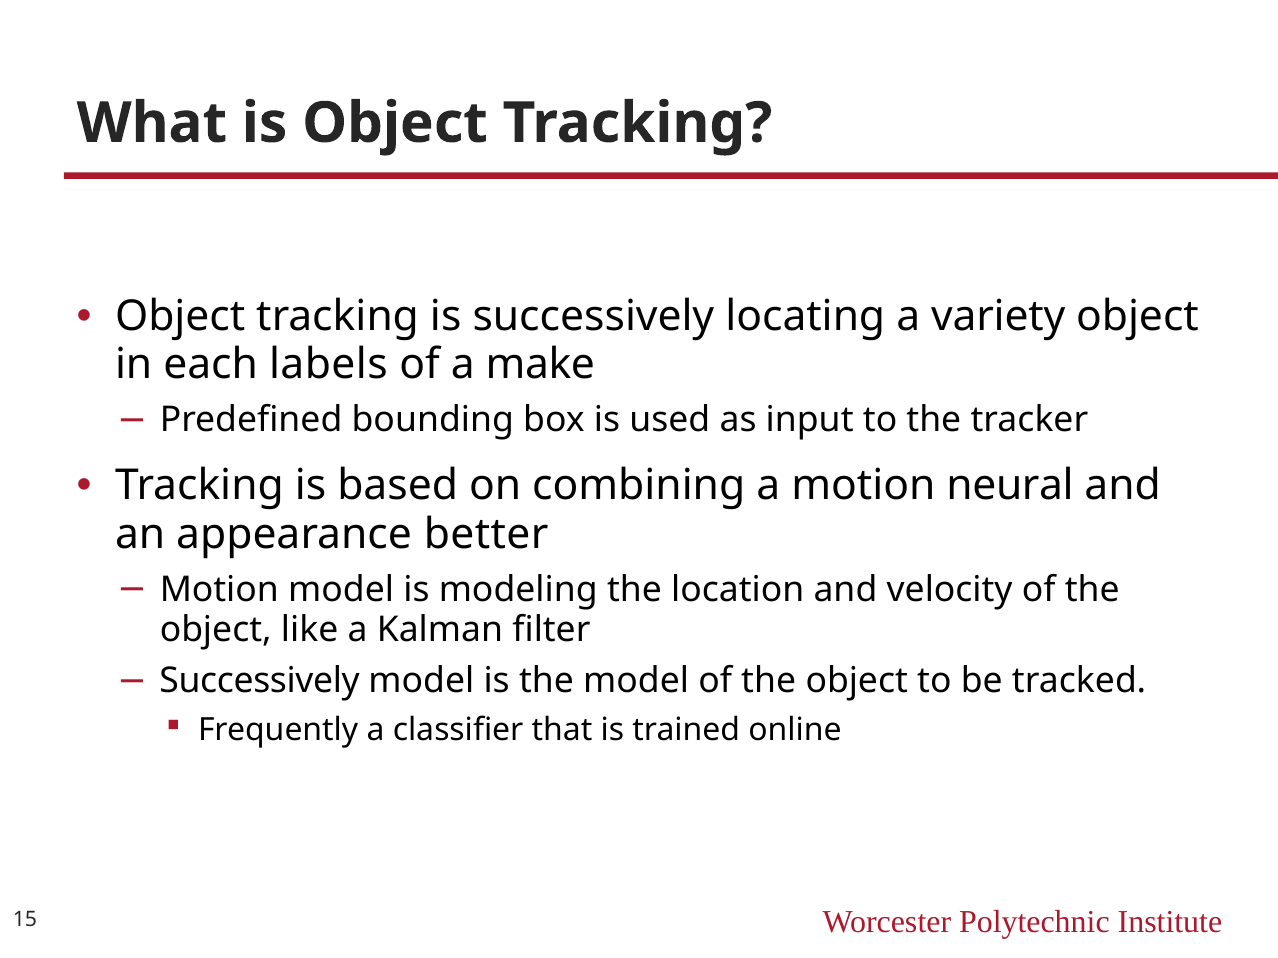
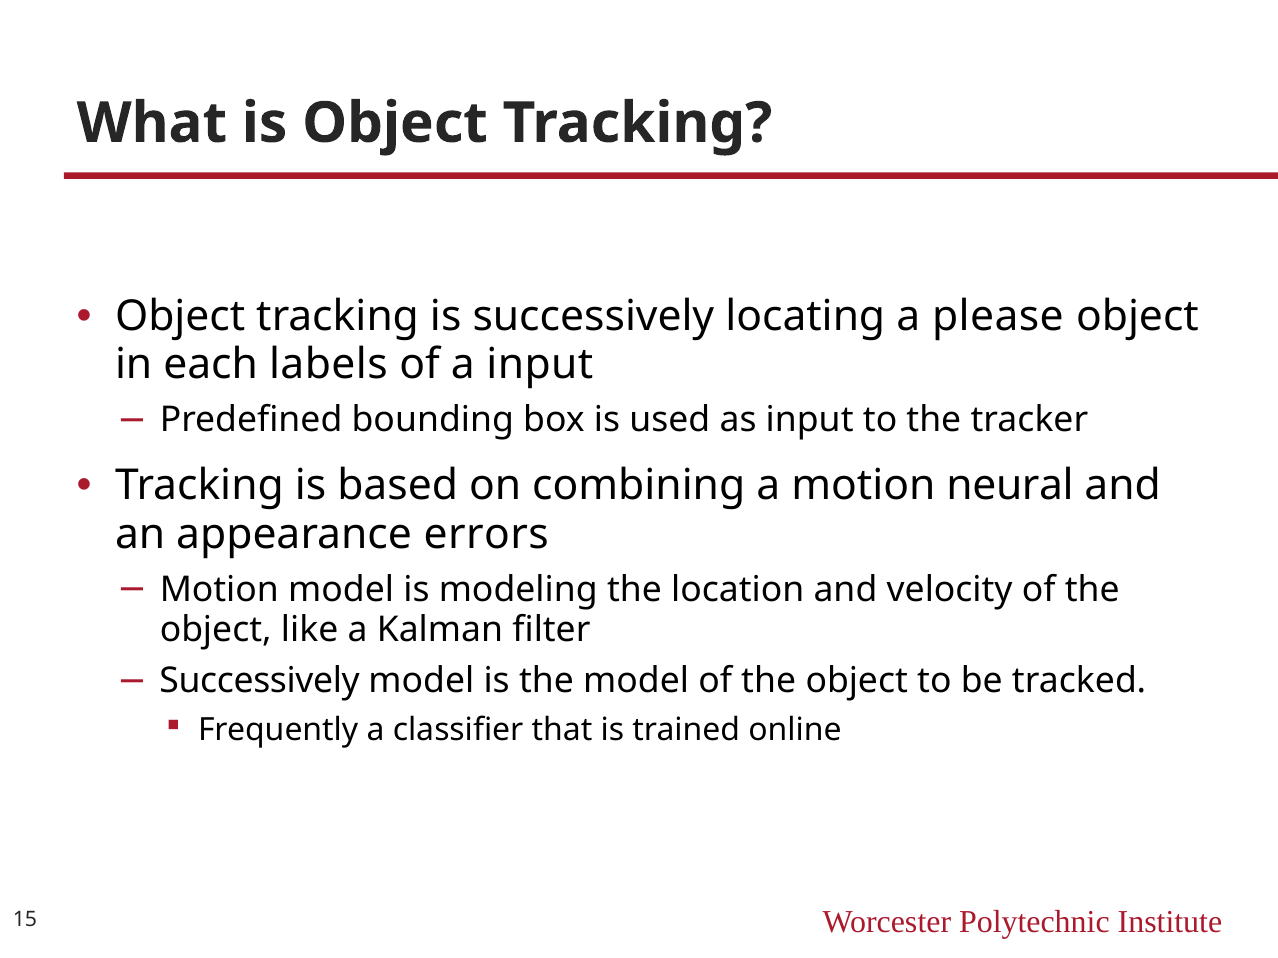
variety: variety -> please (998, 317)
a make: make -> input (540, 365)
better: better -> errors (486, 535)
